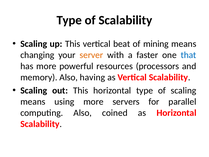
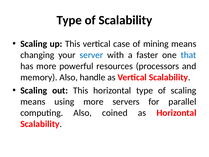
beat: beat -> case (122, 44)
server colour: orange -> blue (91, 55)
having: having -> handle (93, 77)
